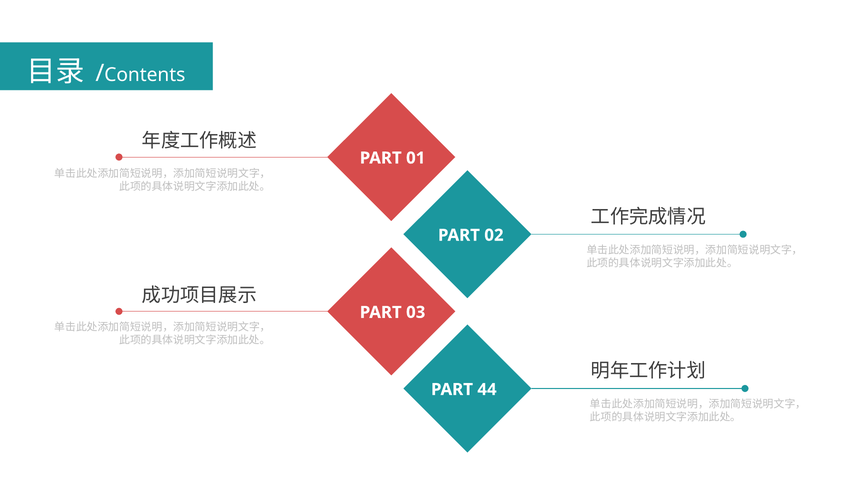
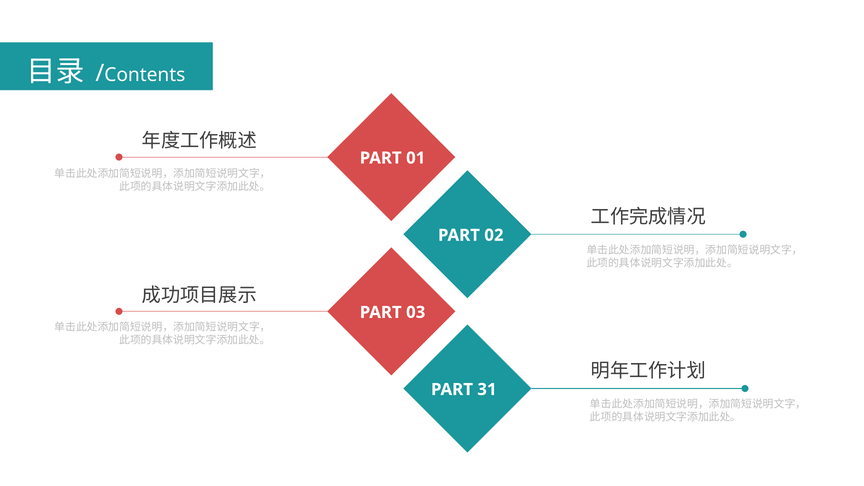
44: 44 -> 31 (487, 390)
